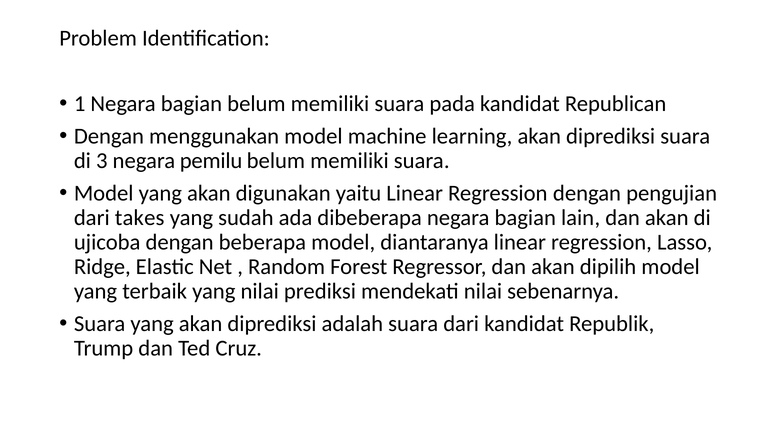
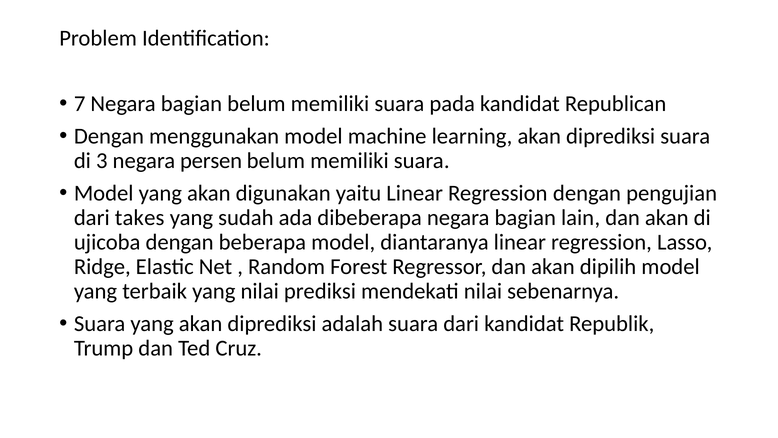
1: 1 -> 7 (80, 103)
pemilu: pemilu -> persen (211, 161)
